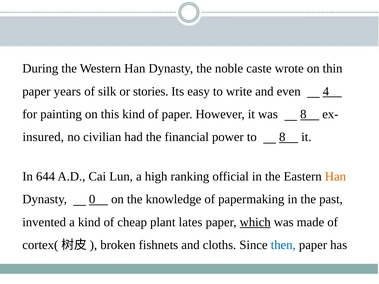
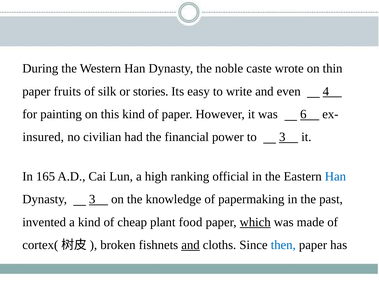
years: years -> fruits (67, 91)
was 8: 8 -> 6 (303, 114)
to 8: 8 -> 3 (282, 137)
644: 644 -> 165 (46, 176)
Han colour: orange -> blue (335, 176)
Dynasty 0: 0 -> 3 (92, 199)
lates: lates -> food (191, 222)
and underline: none -> present (190, 245)
